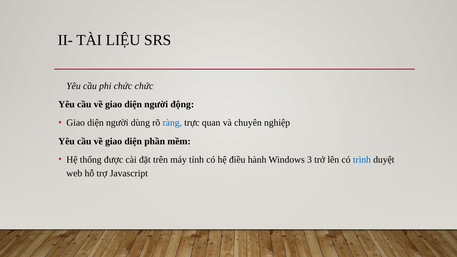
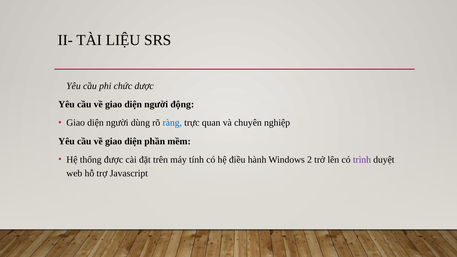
chức chức: chức -> dược (144, 86)
3: 3 -> 2 (310, 160)
trình colour: blue -> purple (362, 160)
